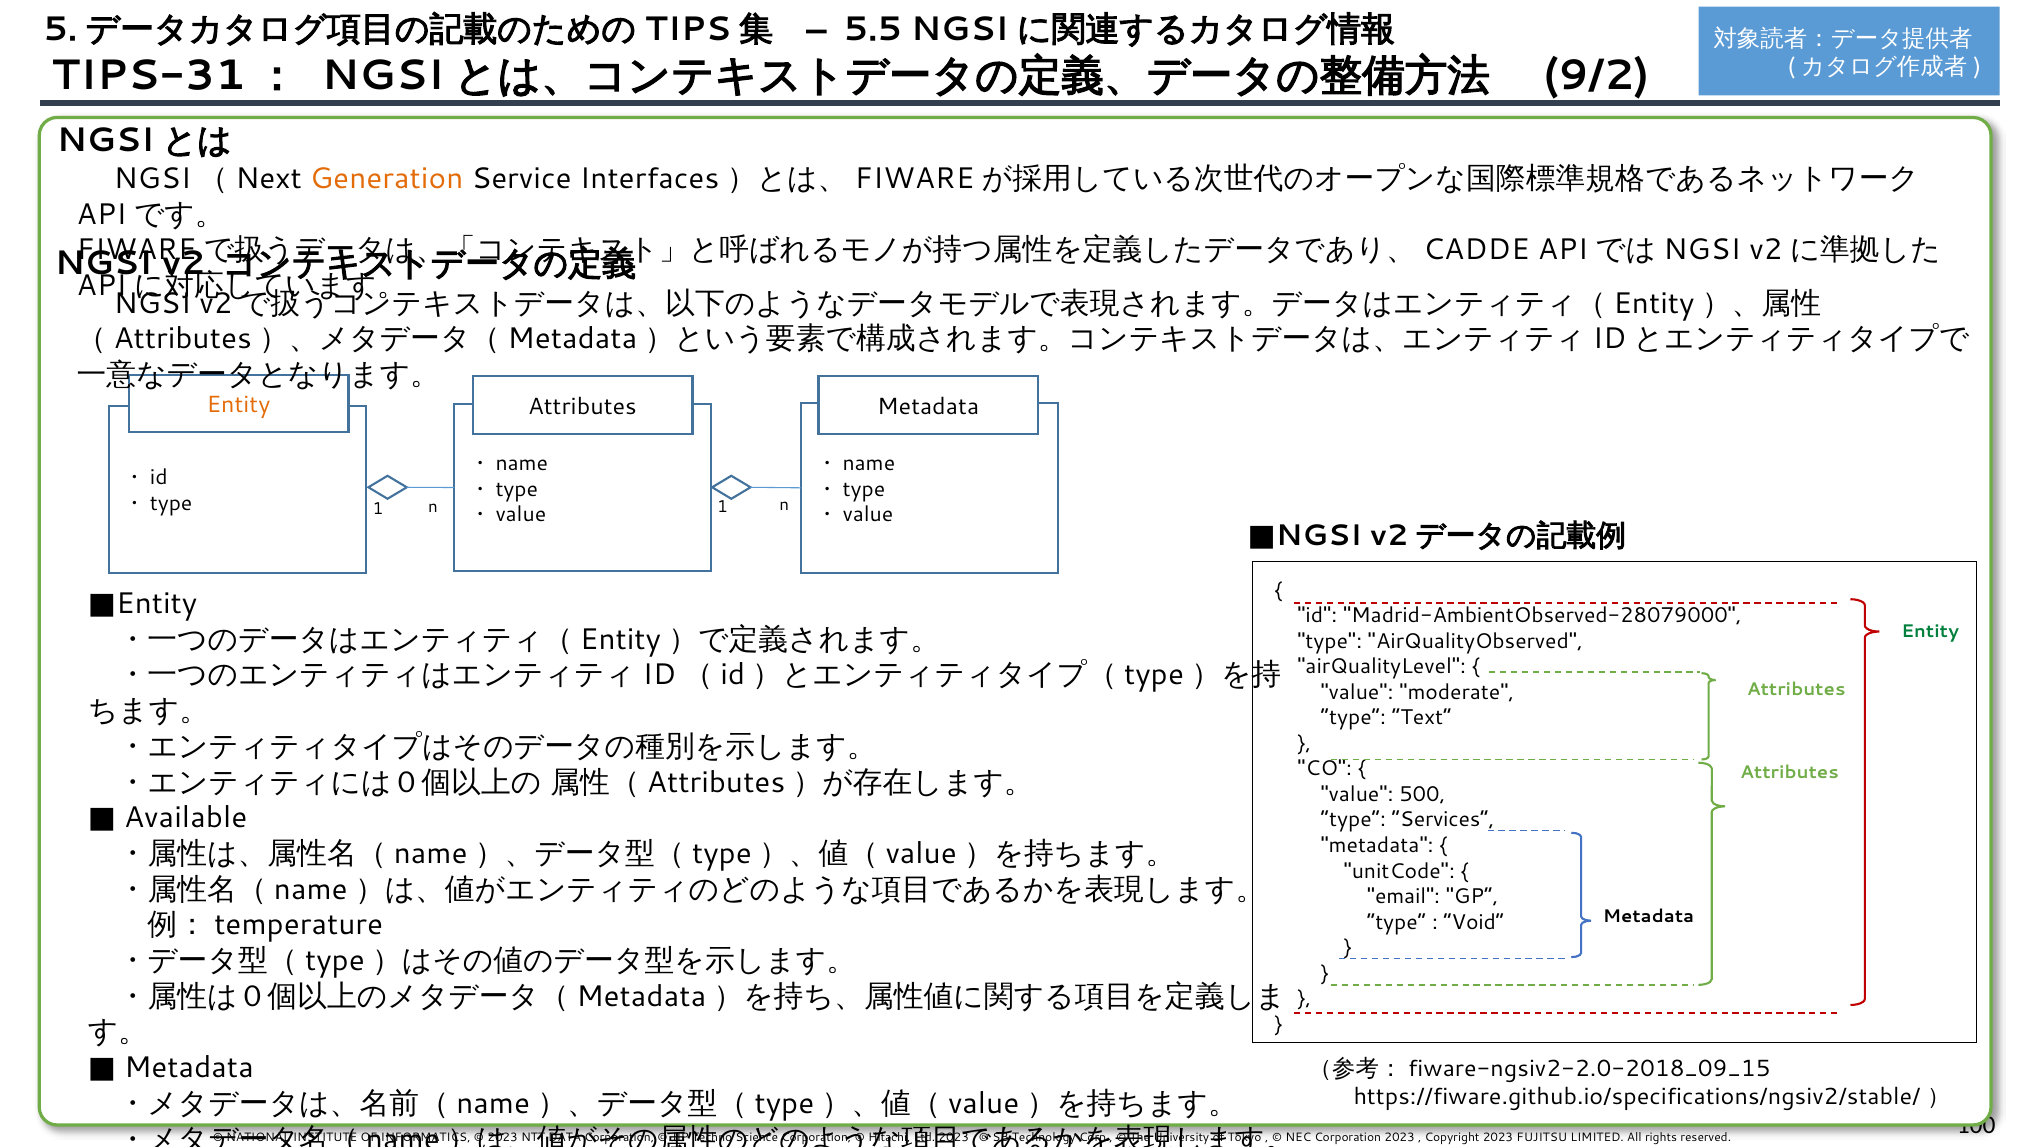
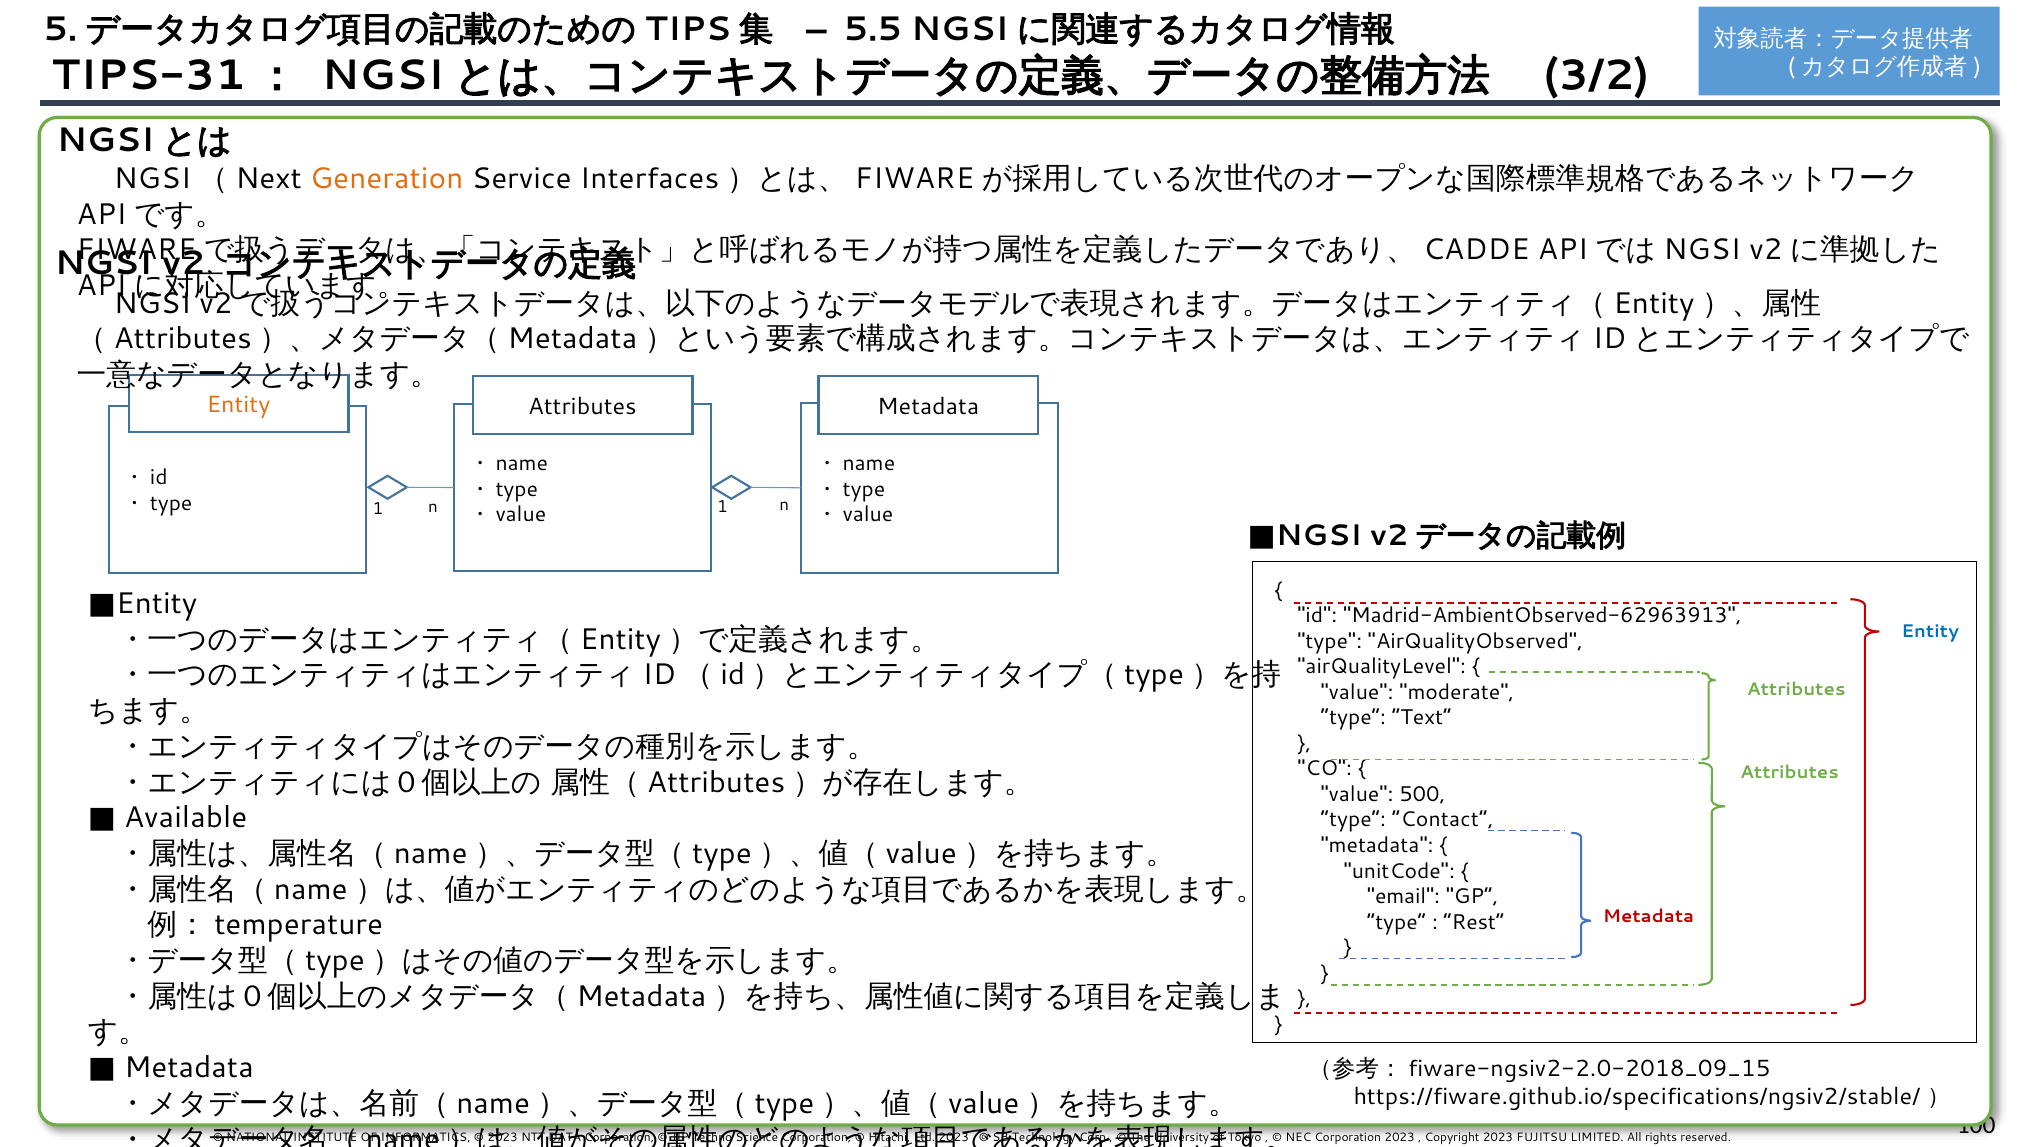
9/2: 9/2 -> 3/2 (1596, 76)
Madrid-AmbientObserved-28079000: Madrid-AmbientObserved-28079000 -> Madrid-AmbientObserved-62963913 (1542, 616)
Entity colour: green -> blue (1930, 632)
Services: Services -> Contact (1443, 820)
Metadata colour: black -> red (1648, 917)
Void: Void -> Rest (1474, 922)
